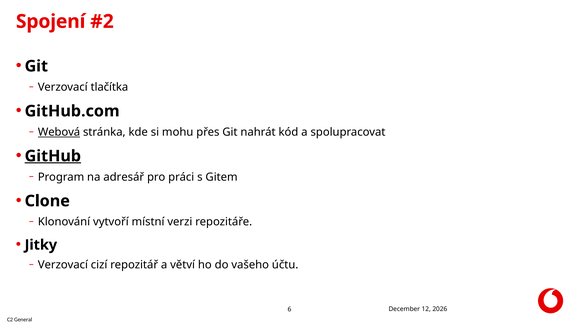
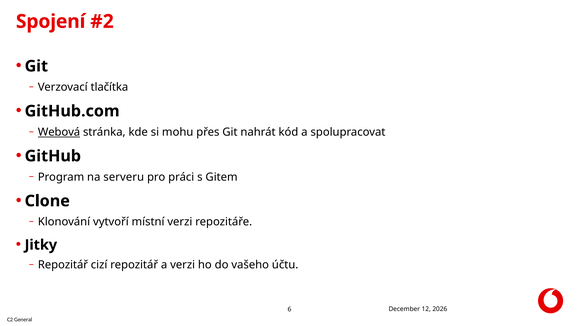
GitHub underline: present -> none (53, 156)
adresář: adresář -> serveru (124, 177)
Verzovací: Verzovací -> Repozitář (63, 265)
a větví: větví -> verzi (183, 265)
